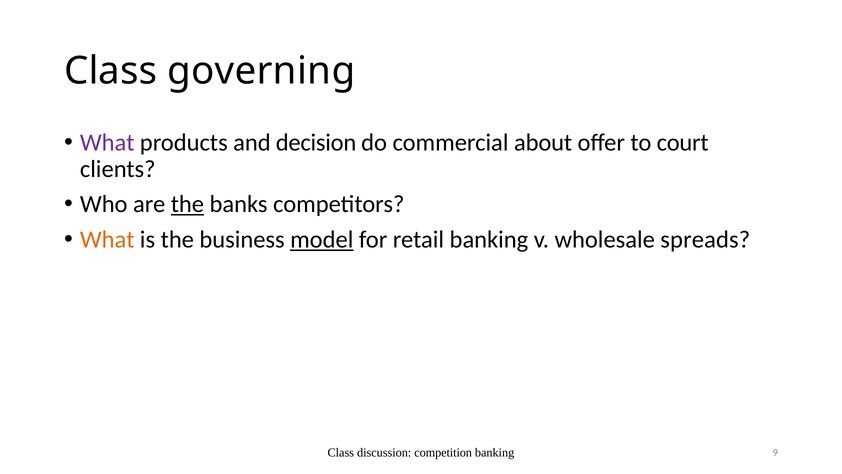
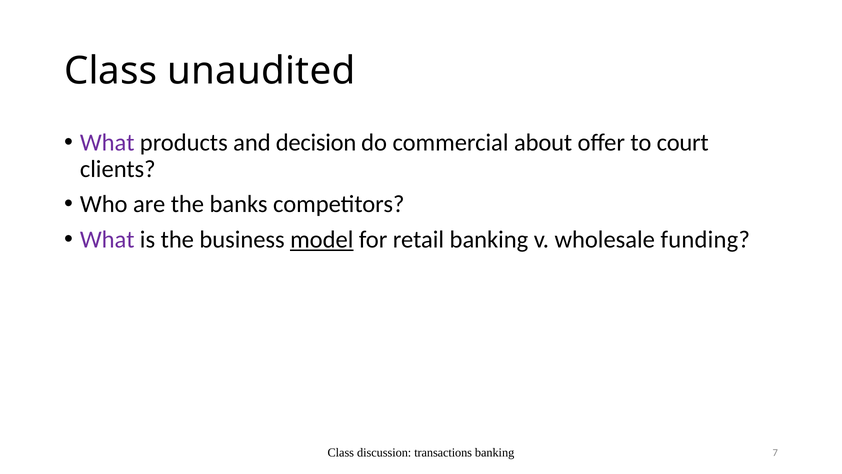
governing: governing -> unaudited (261, 71)
the underline: present -> none (187, 204)
What colour: orange -> purple (107, 239)
spreads: spreads -> funding (705, 239)
competition: competition -> transactions (443, 452)
9: 9 -> 7 (775, 452)
